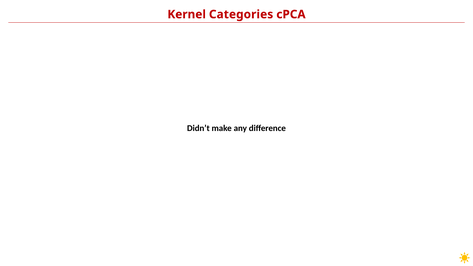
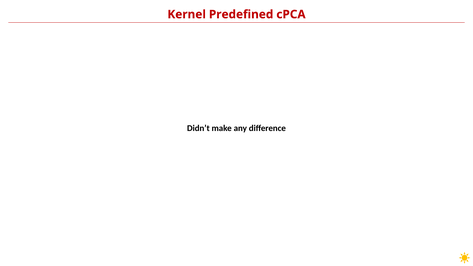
Categories: Categories -> Predefined (241, 14)
